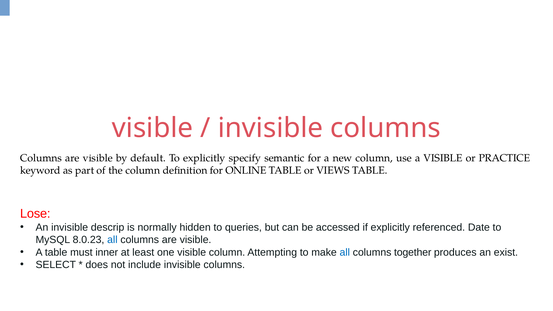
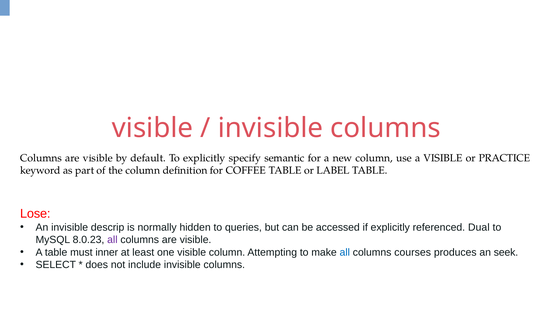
ONLINE: ONLINE -> COFFEE (246, 170)
VIEWS: VIEWS -> LABEL (333, 170)
Date: Date -> Dual (479, 227)
all colour: blue -> purple (112, 240)
together: together -> courses (413, 252)
exist: exist -> seek (506, 252)
